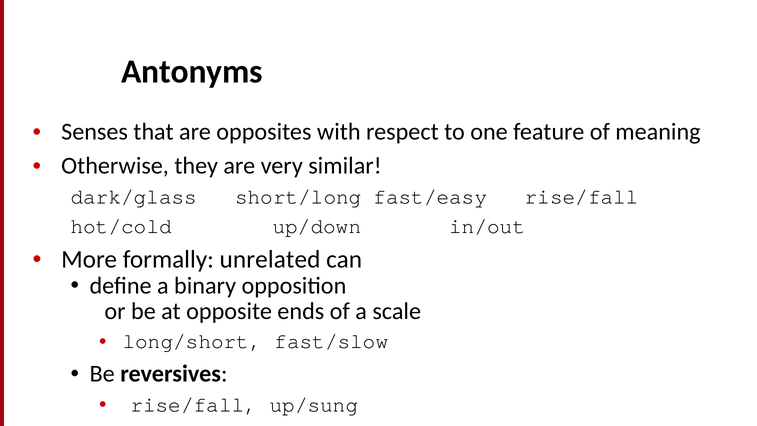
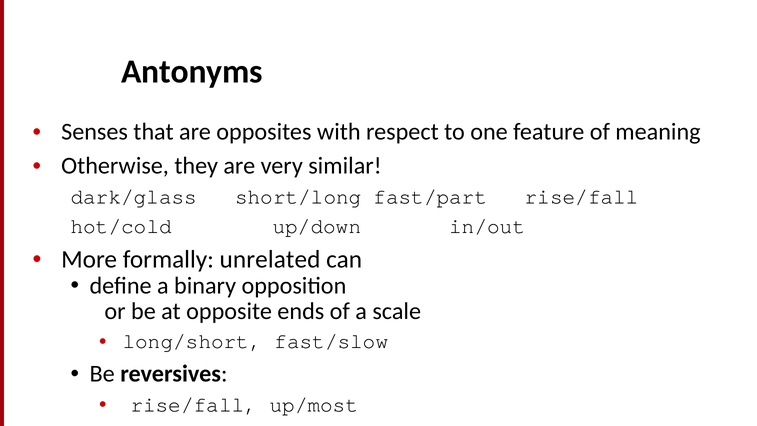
fast/easy: fast/easy -> fast/part (430, 197)
up/sung: up/sung -> up/most (314, 405)
